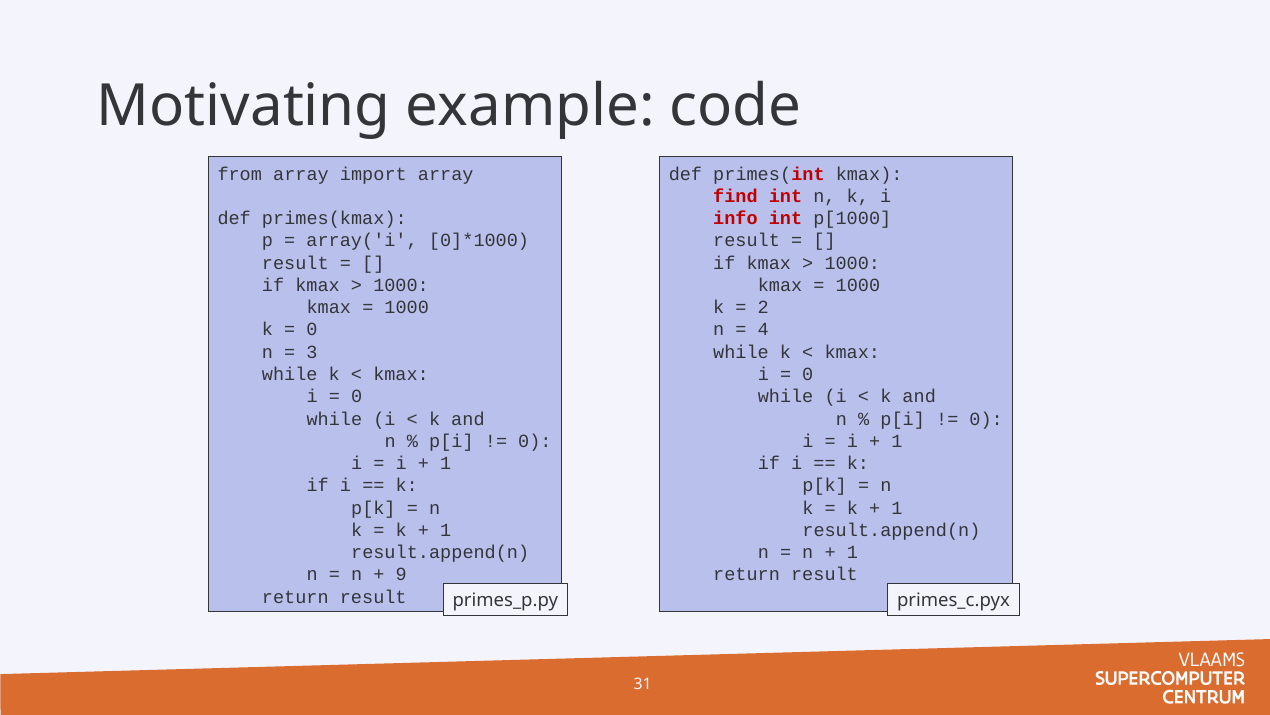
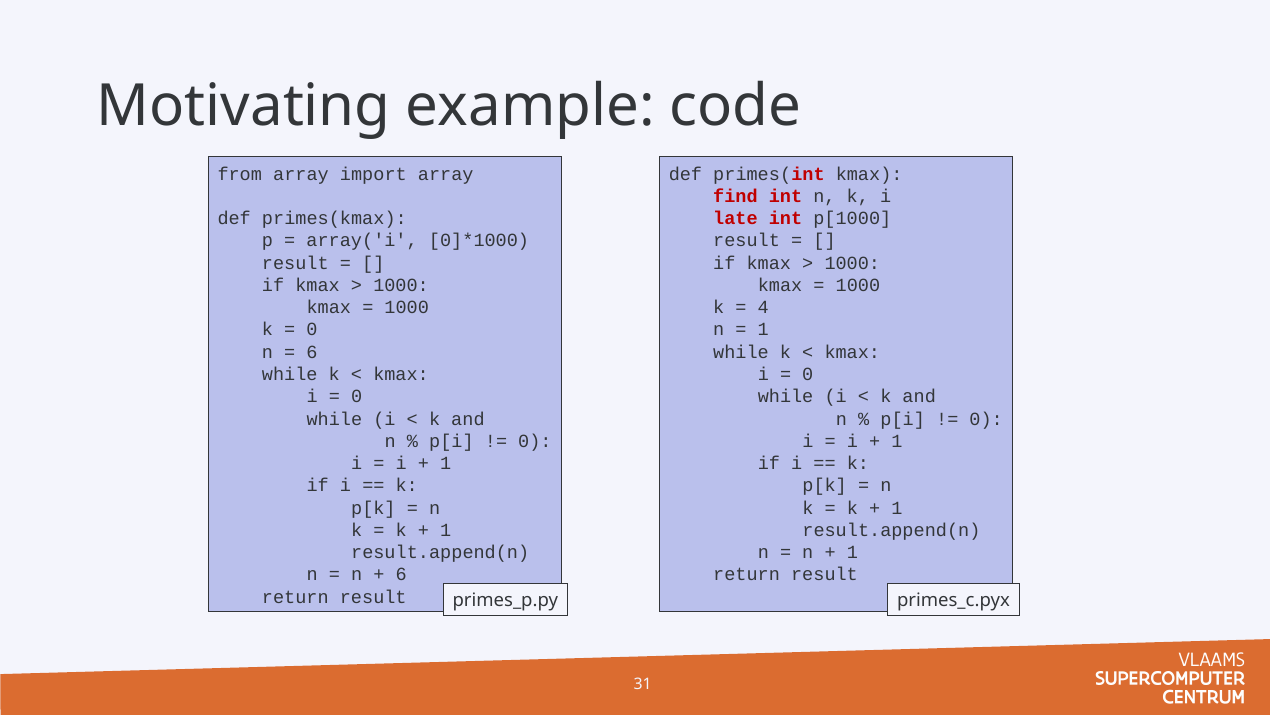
info: info -> late (735, 218)
2: 2 -> 4 (763, 307)
4: 4 -> 1 (763, 330)
3: 3 -> 6 (312, 352)
9: 9 -> 6 (401, 574)
